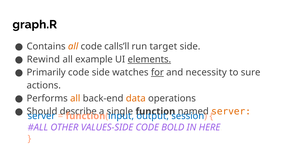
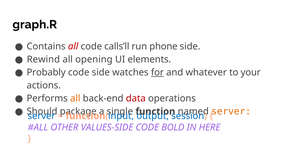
all colour: orange -> red (73, 47)
target: target -> phone (163, 47)
example: example -> opening (94, 60)
elements underline: present -> none (149, 60)
Primarily: Primarily -> Probably (46, 73)
necessity: necessity -> whatever (206, 73)
sure: sure -> your (251, 73)
data colour: orange -> red (136, 99)
describe: describe -> package (78, 112)
